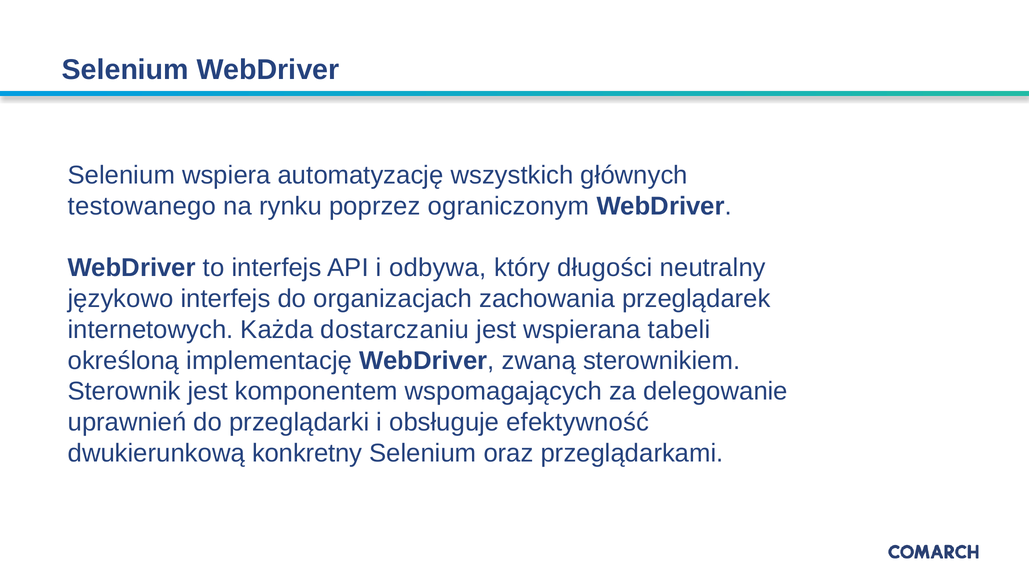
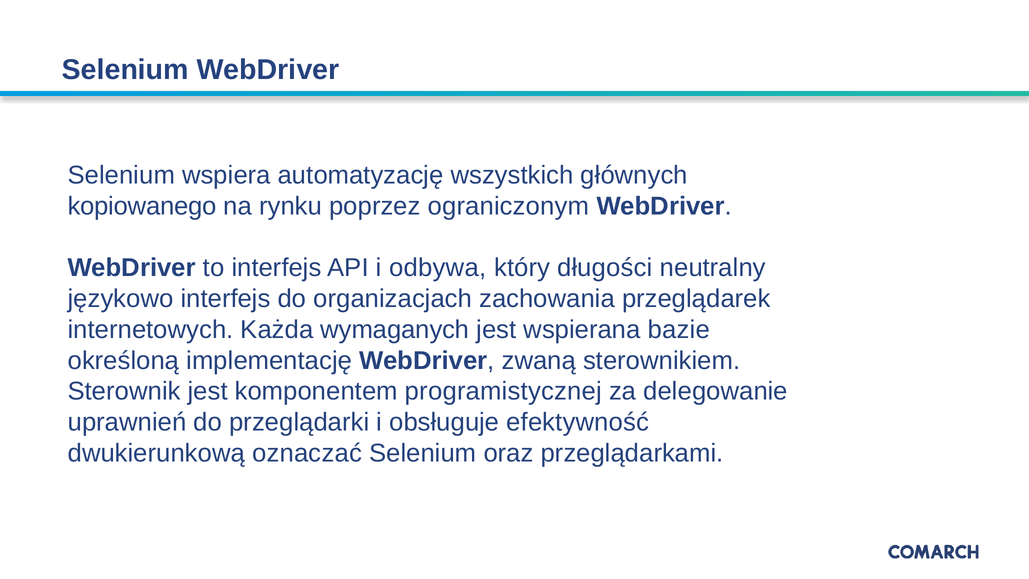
testowanego: testowanego -> kopiowanego (142, 206)
dostarczaniu: dostarczaniu -> wymaganych (395, 330)
tabeli: tabeli -> bazie (679, 330)
wspomagających: wspomagających -> programistycznej (503, 391)
konkretny: konkretny -> oznaczać (307, 453)
